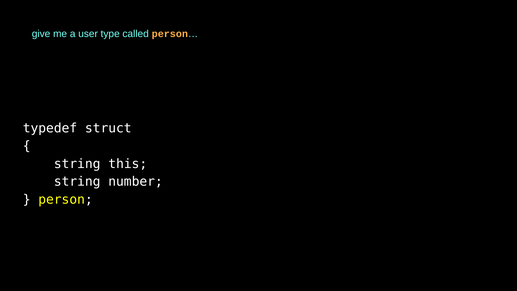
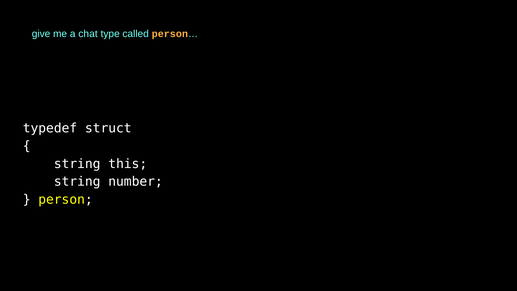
user: user -> chat (88, 34)
